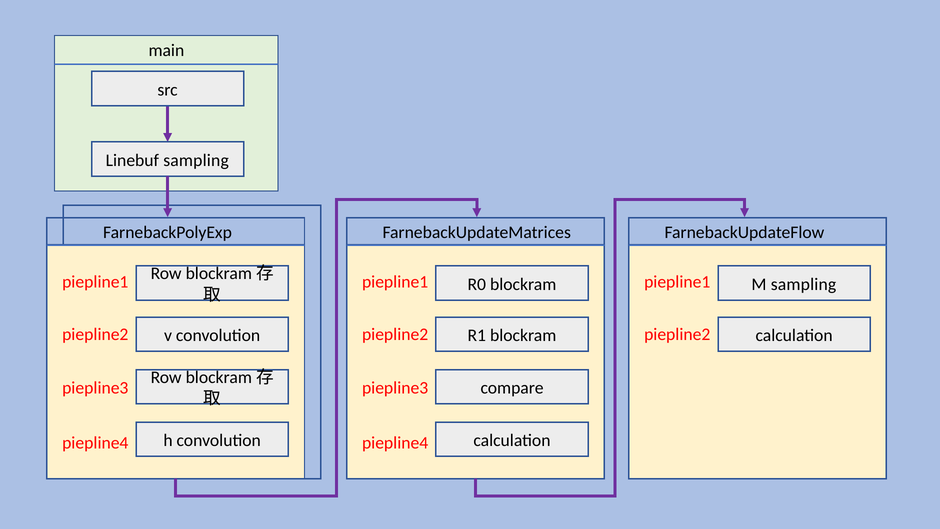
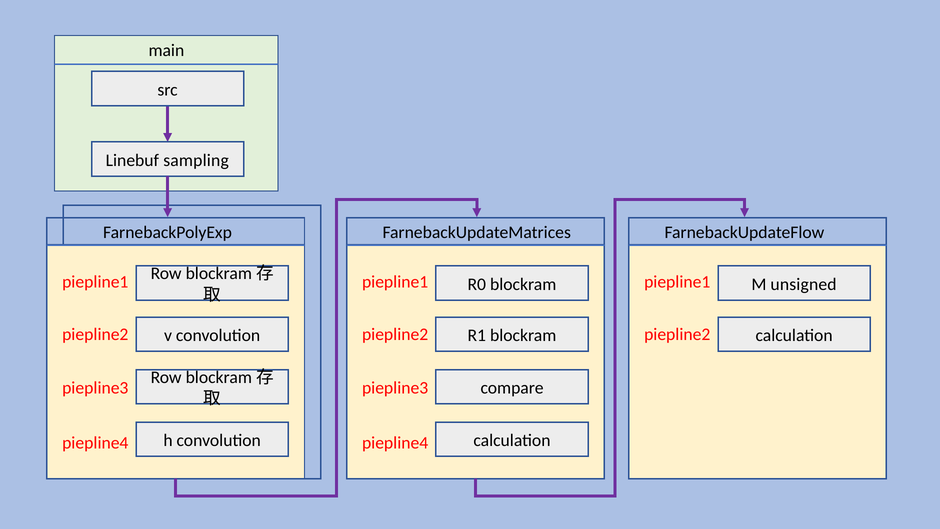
M sampling: sampling -> unsigned (804, 284)
